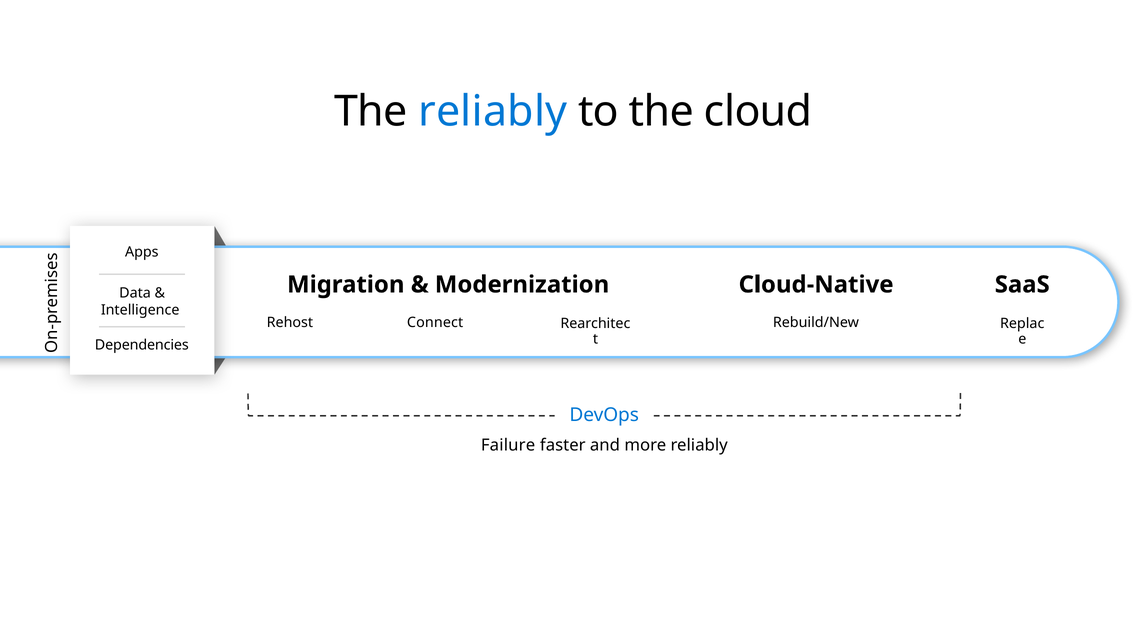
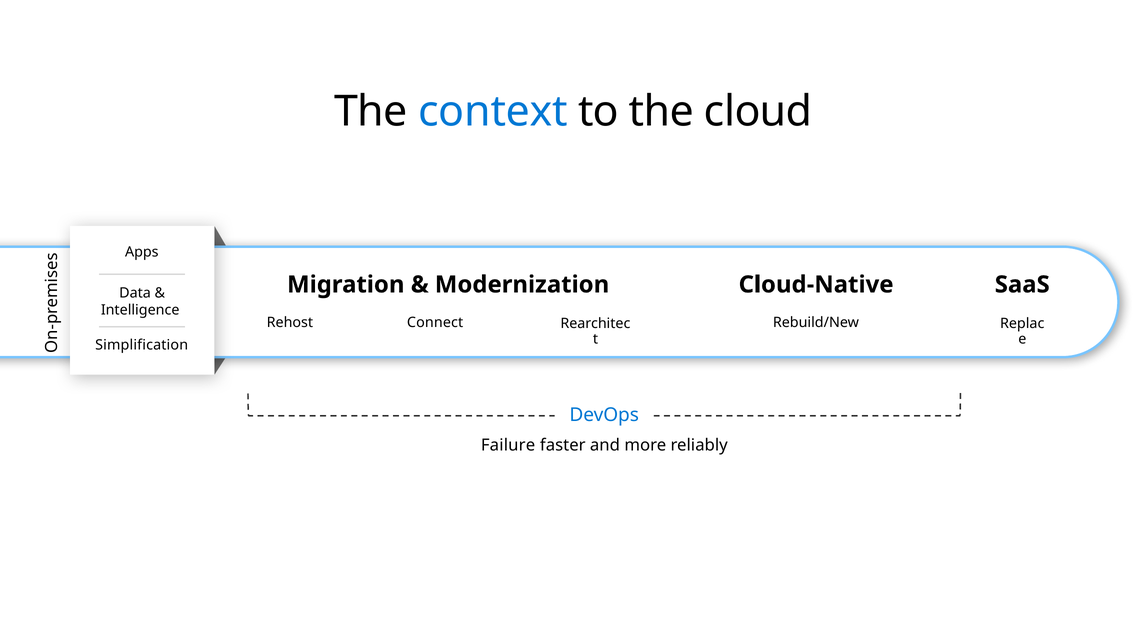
The reliably: reliably -> context (493, 111)
Dependencies: Dependencies -> Simplification (142, 345)
